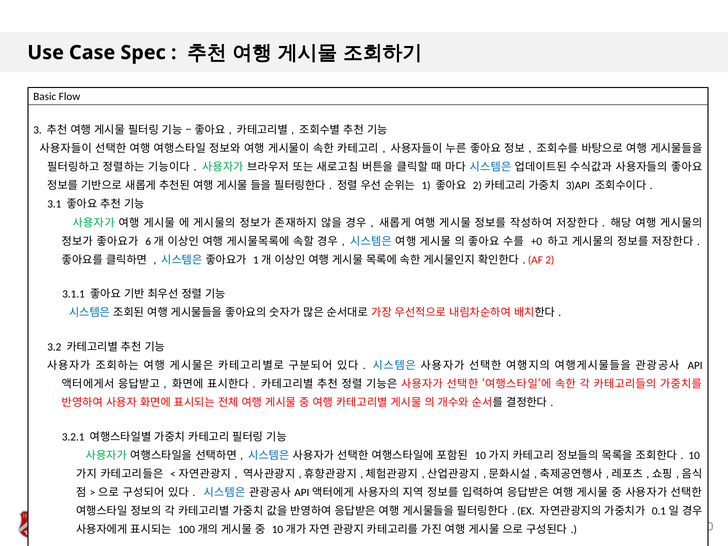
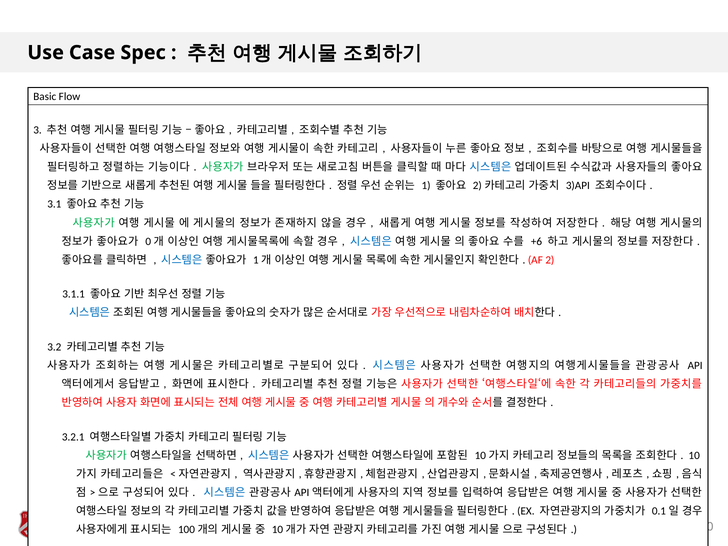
6: 6 -> 0 (148, 241)
+0: +0 -> +6 (537, 241)
